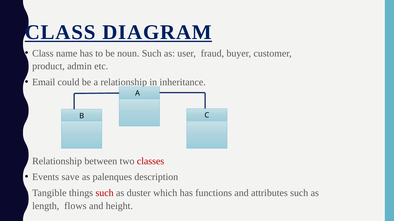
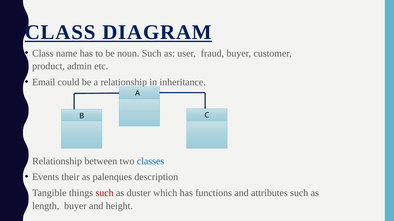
classes colour: red -> blue (151, 162)
save: save -> their (70, 178)
length flows: flows -> buyer (75, 206)
